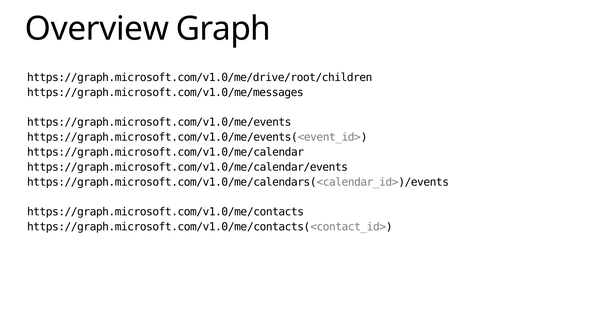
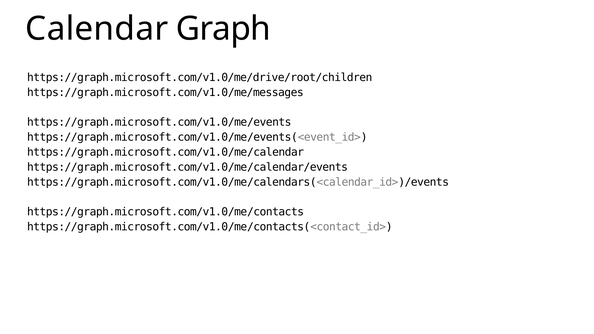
Overview: Overview -> Calendar (97, 29)
